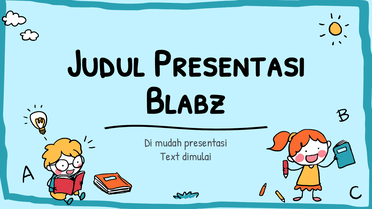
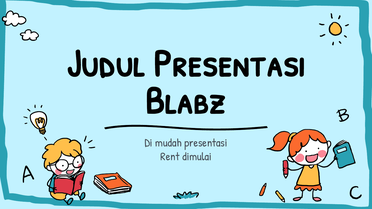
Text: Text -> Rent (170, 157)
